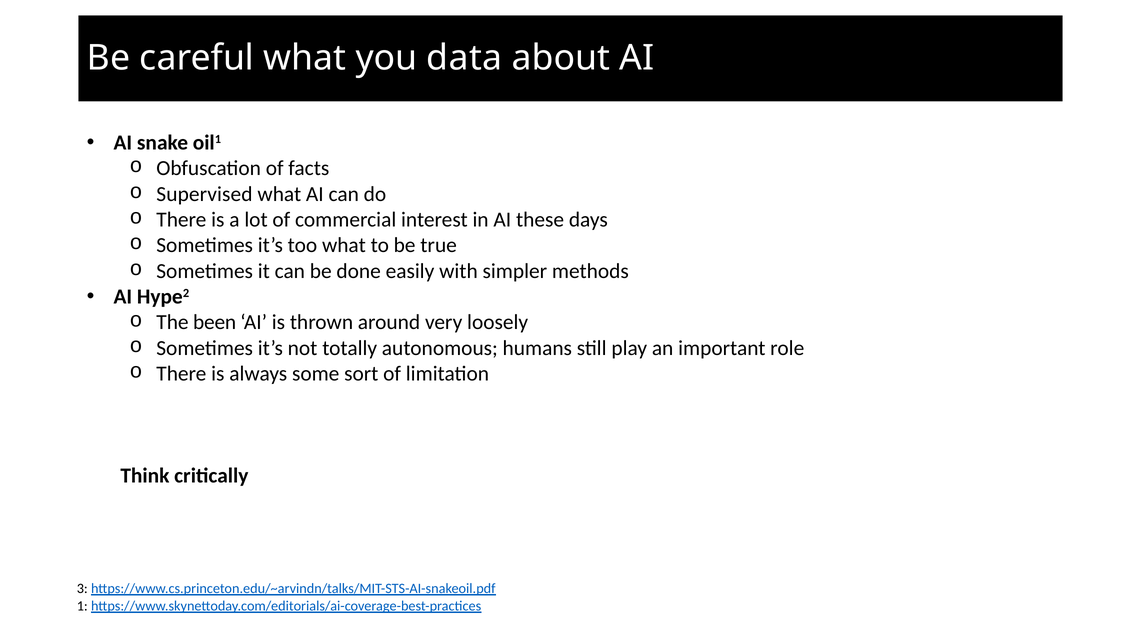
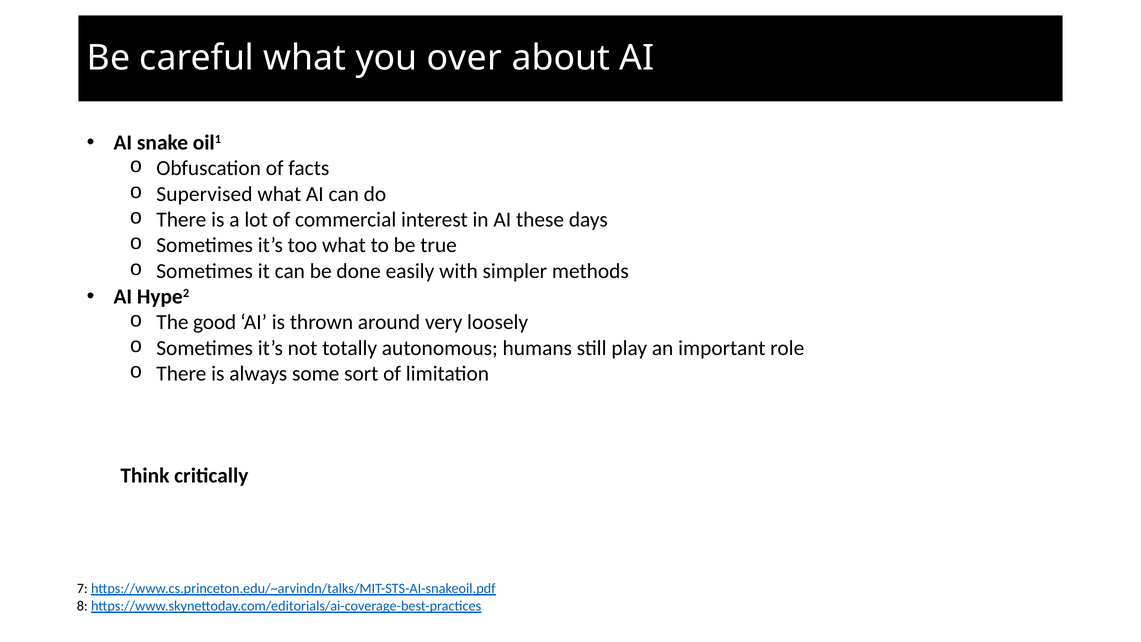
data: data -> over (464, 58)
been: been -> good (215, 322)
3: 3 -> 7 (82, 588)
1: 1 -> 8 (82, 606)
